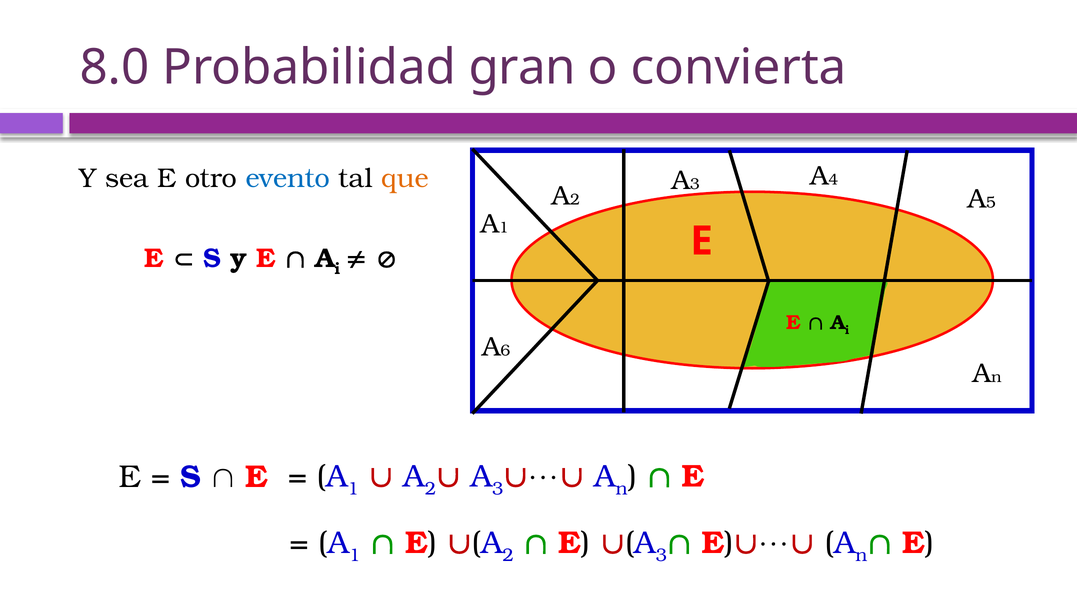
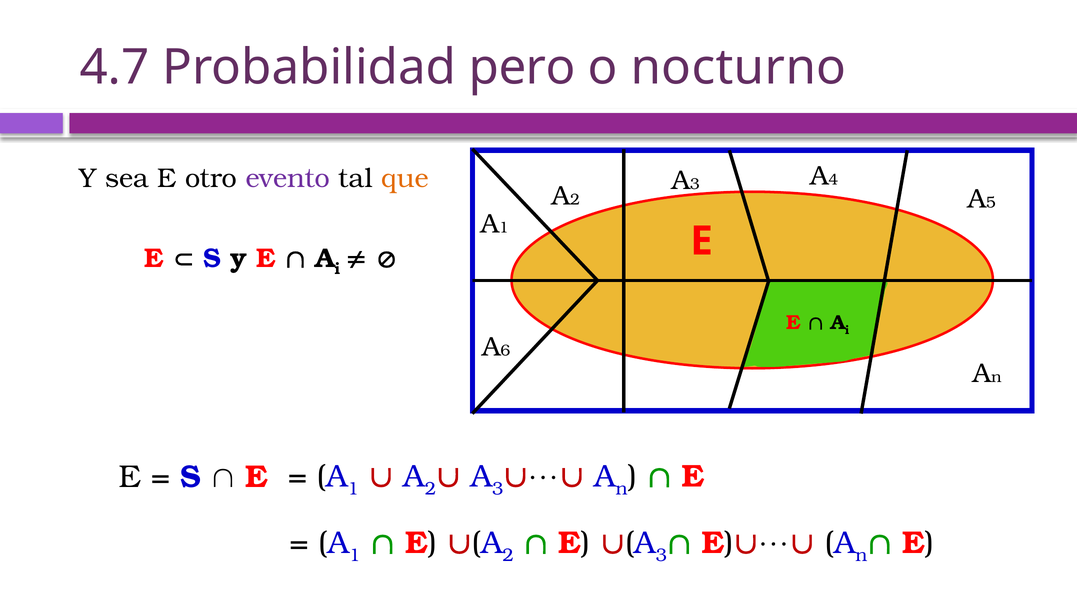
8.0: 8.0 -> 4.7 (115, 67)
gran: gran -> pero (522, 67)
convierta: convierta -> nocturno (738, 67)
evento colour: blue -> purple (288, 178)
